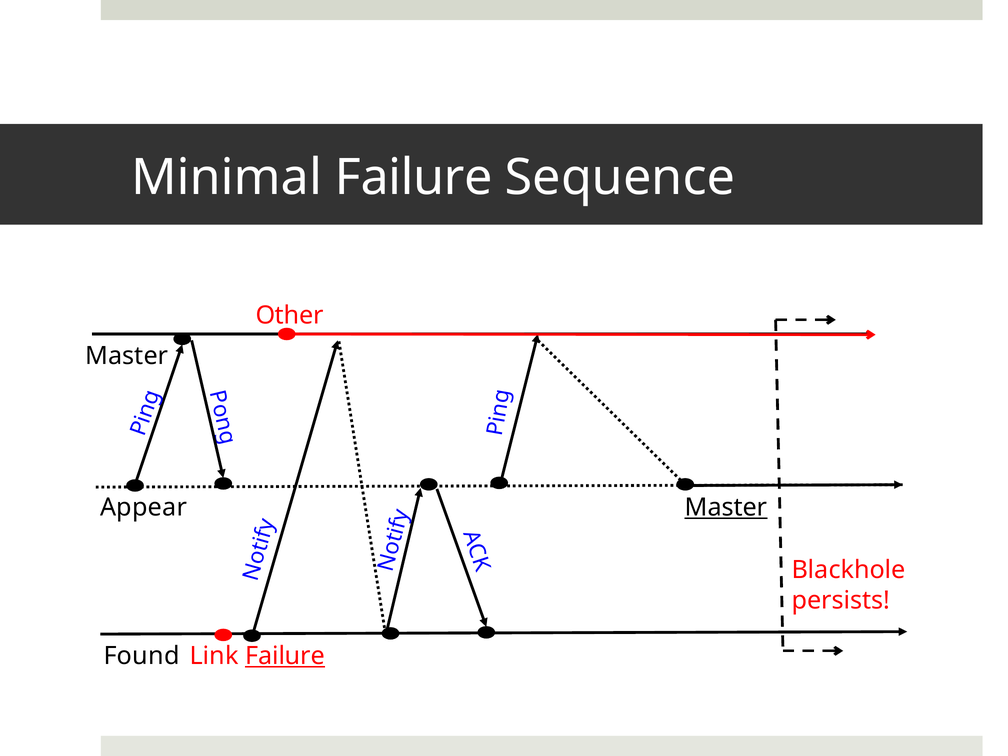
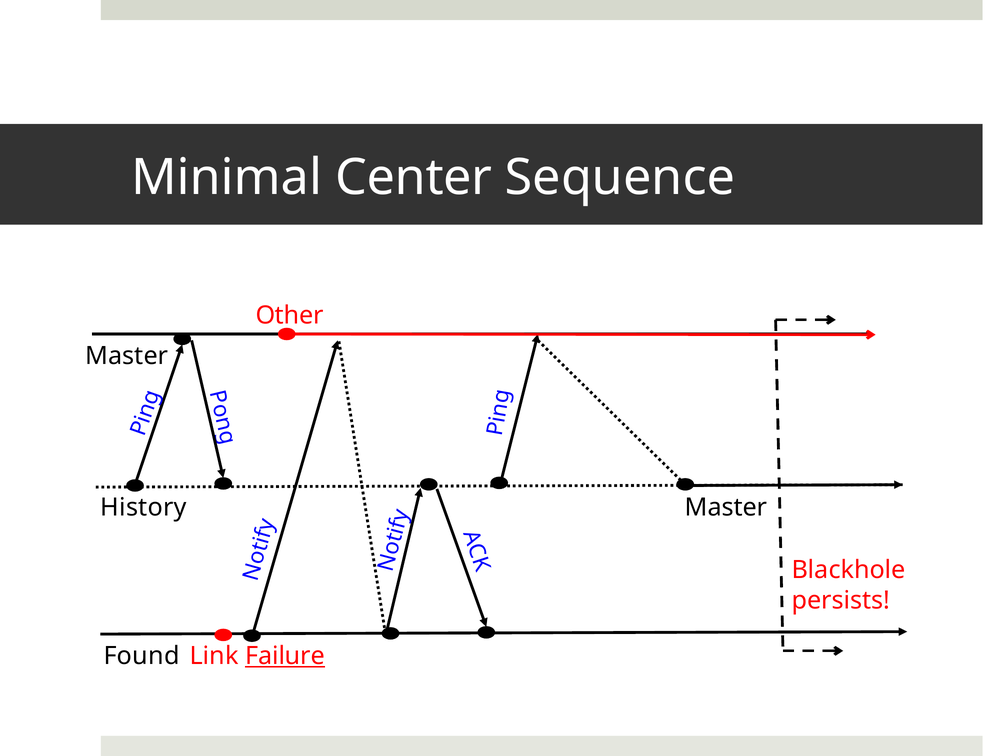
Minimal Failure: Failure -> Center (414, 178)
Appear: Appear -> History (144, 507)
Master underline: present -> none (726, 507)
